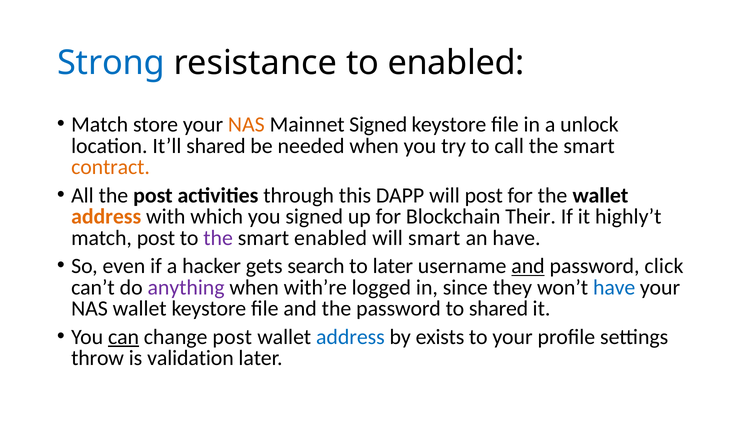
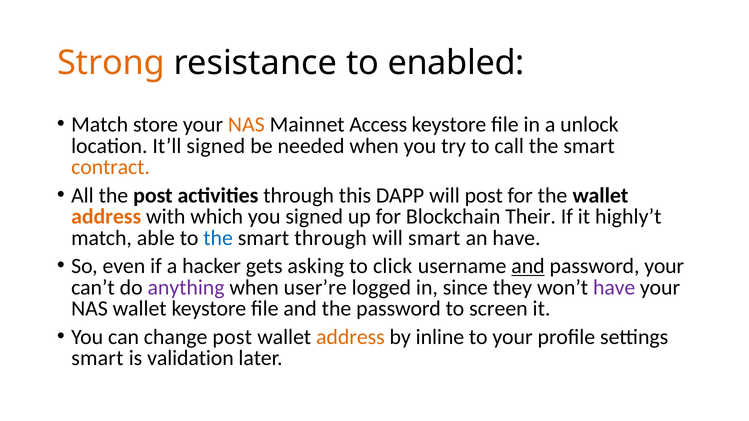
Strong colour: blue -> orange (111, 63)
Mainnet Signed: Signed -> Access (378, 125)
It’ll shared: shared -> signed (216, 146)
match post: post -> able (156, 238)
the colour: purple -> blue (218, 238)
smart enabled: enabled -> through (331, 238)
search: search -> asking (316, 266)
to later: later -> click (393, 266)
password click: click -> your (664, 266)
with’re: with’re -> user’re (315, 288)
have colour: blue -> purple (614, 288)
to shared: shared -> screen (498, 309)
can underline: present -> none (124, 337)
address colour: blue -> orange (350, 337)
exists: exists -> inline (440, 337)
throw: throw -> smart (97, 358)
